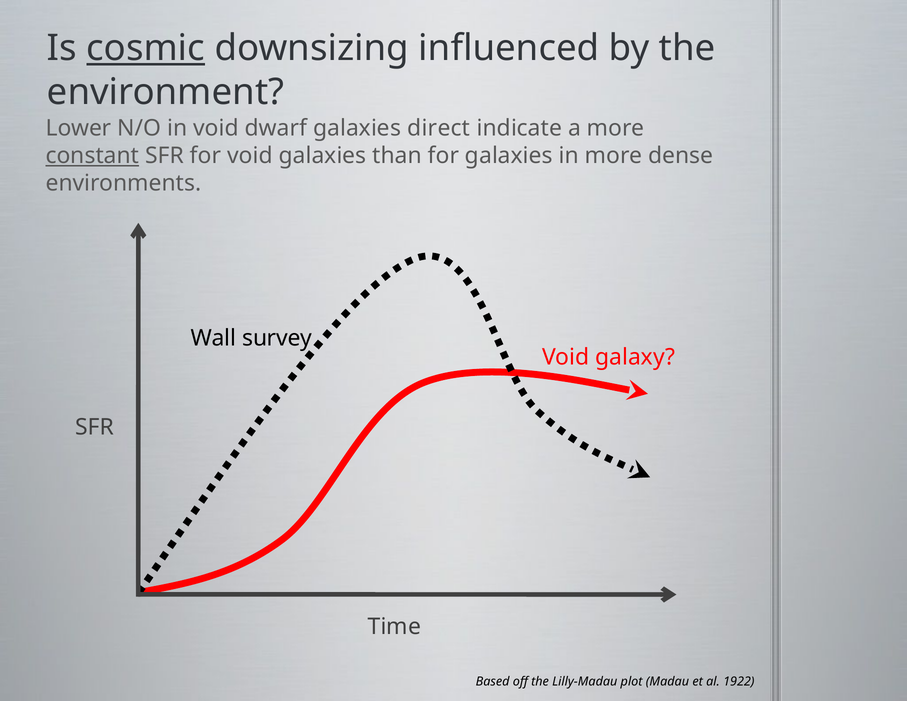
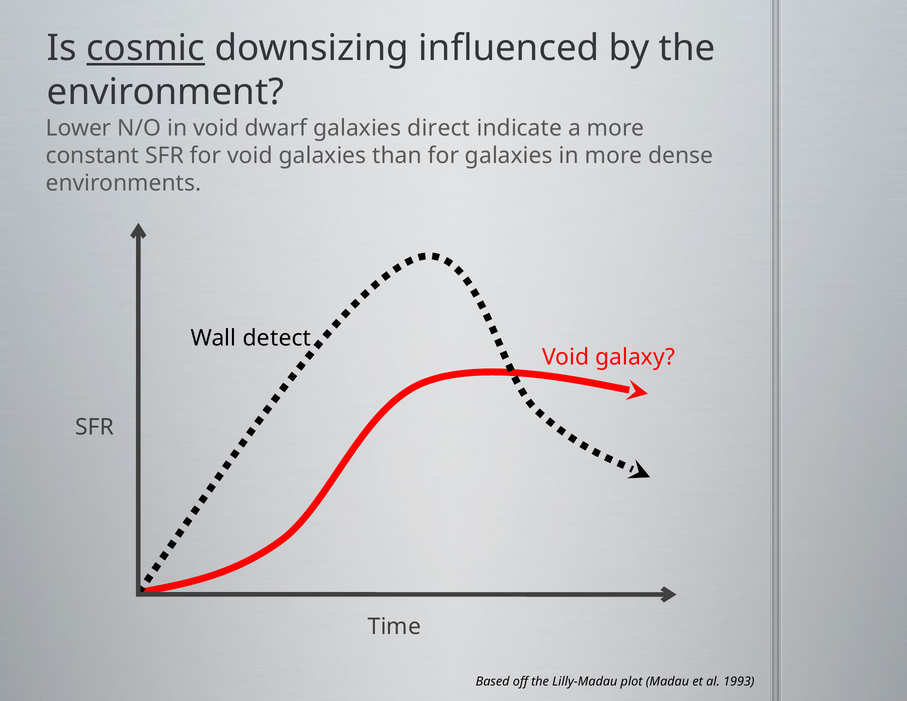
constant underline: present -> none (92, 156)
survey: survey -> detect (277, 338)
1922: 1922 -> 1993 (739, 681)
